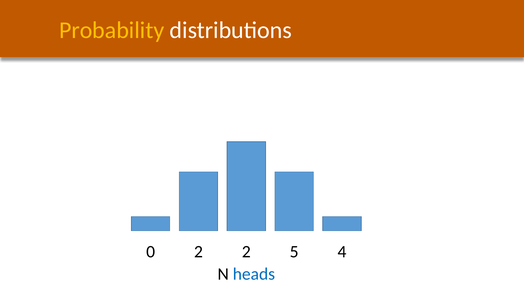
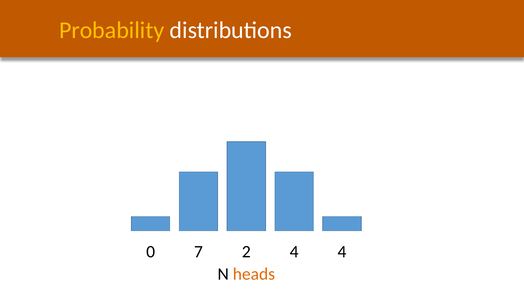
0 2: 2 -> 7 (198, 251)
2 5: 5 -> 4 (294, 251)
heads colour: blue -> orange (254, 274)
